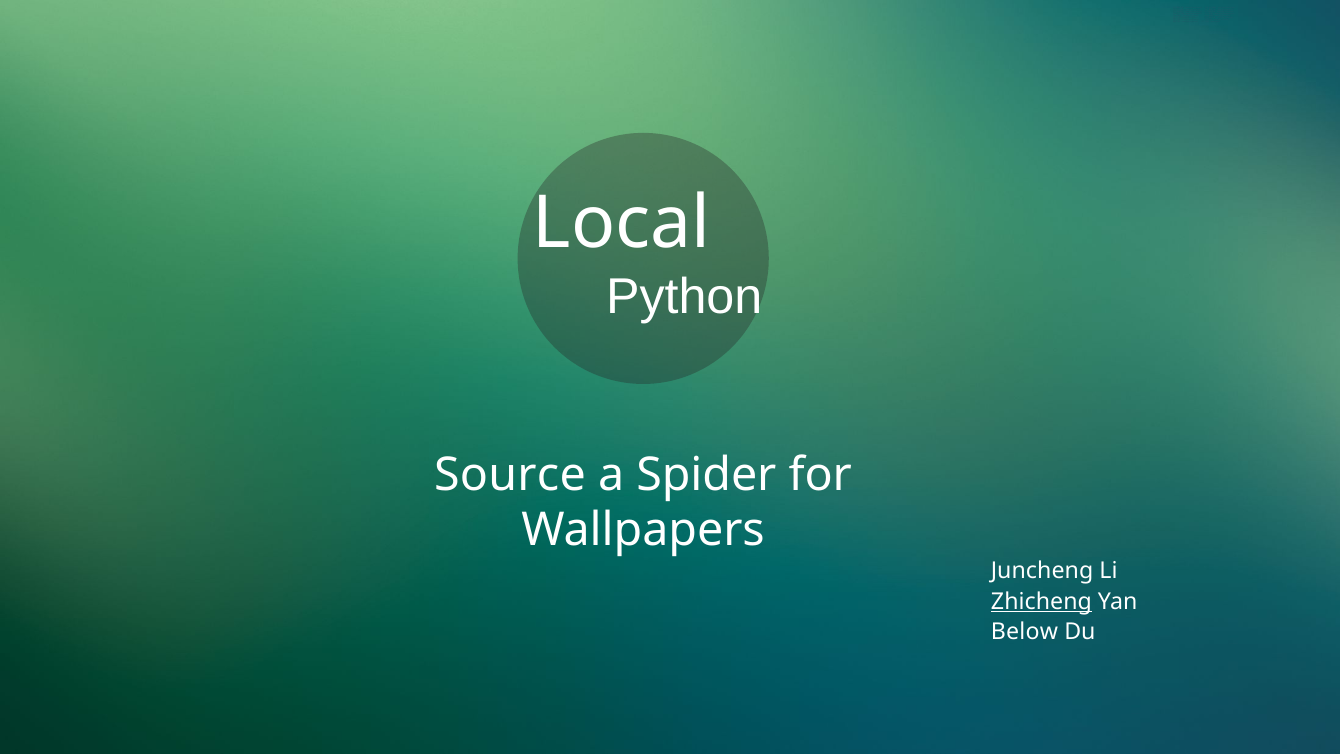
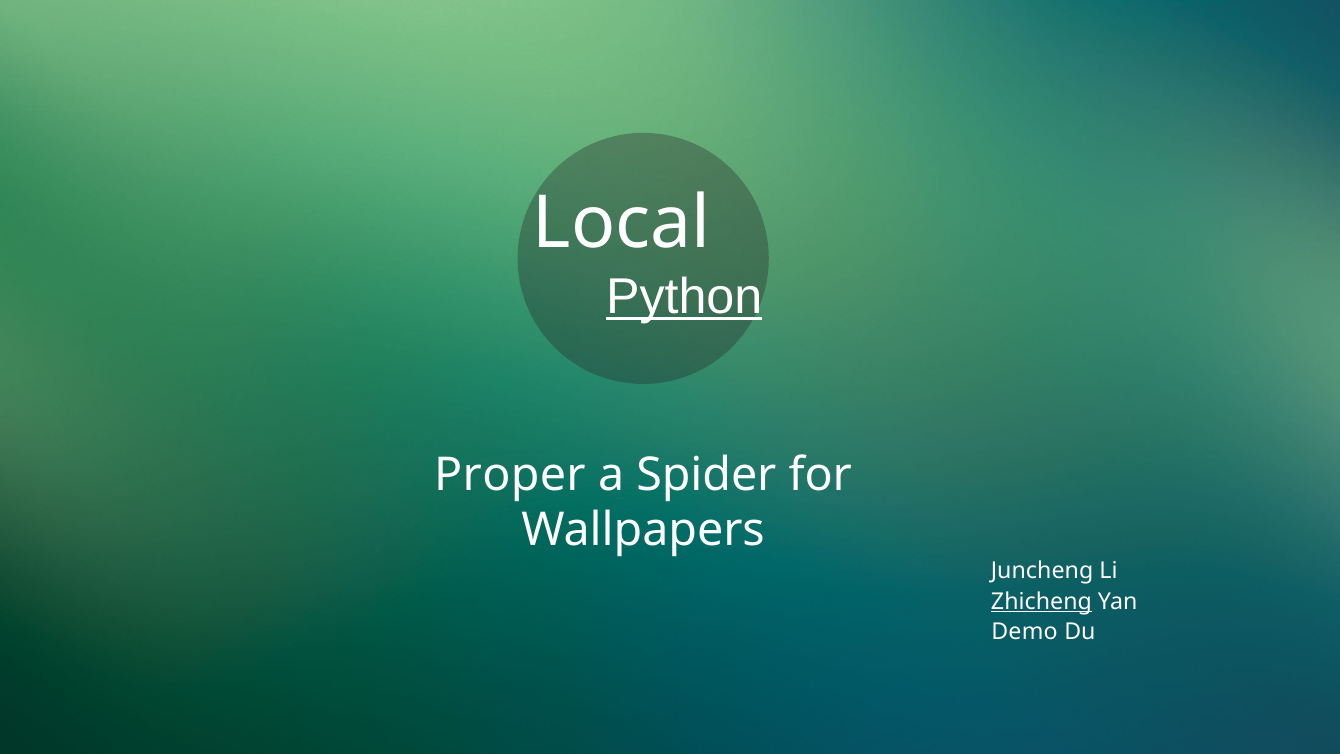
Python underline: none -> present (684, 297)
Source: Source -> Proper (510, 474)
Below: Below -> Demo (1024, 632)
